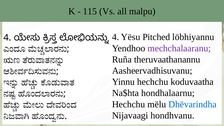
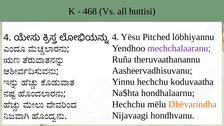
115: 115 -> 468 (90, 11)
malpu: malpu -> huttisi (142, 11)
Dhëvarindha colour: blue -> orange (193, 104)
